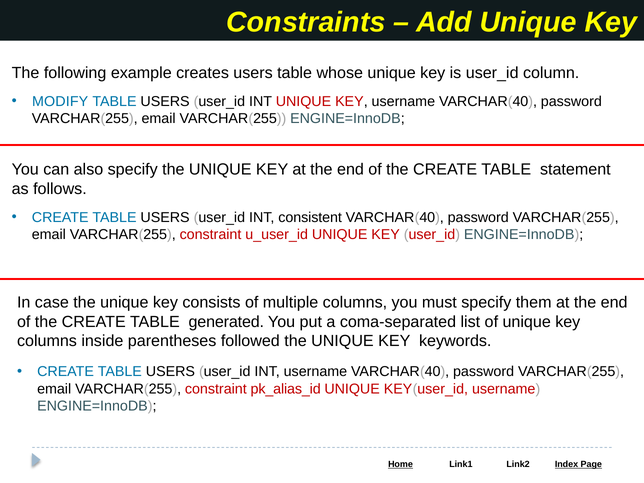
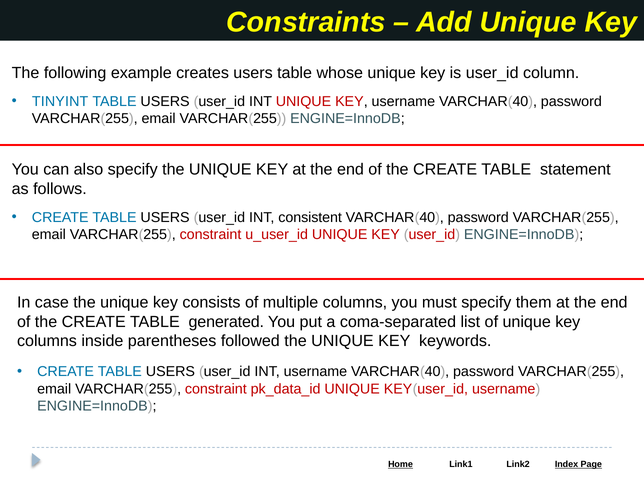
MODIFY: MODIFY -> TINYINT (60, 101)
pk_alias_id: pk_alias_id -> pk_data_id (286, 389)
